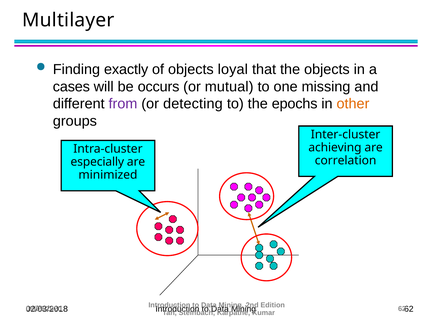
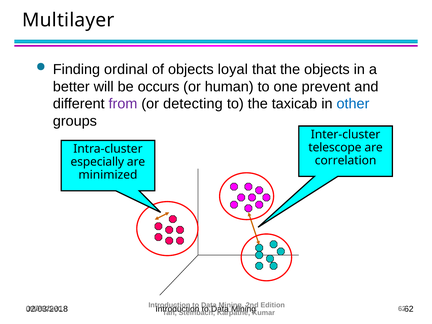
exactly: exactly -> ordinal (126, 69)
cases: cases -> better (71, 87)
mutual: mutual -> human (229, 87)
missing: missing -> prevent (326, 87)
epochs: epochs -> taxicab (295, 104)
other colour: orange -> blue (353, 104)
achieving: achieving -> telescope (335, 147)
